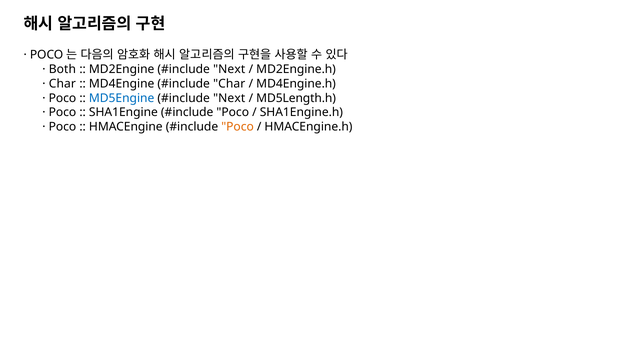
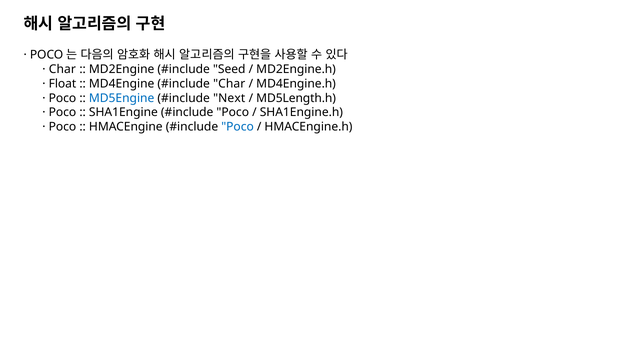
Both: Both -> Char (62, 69)
Next: Next -> Seed (229, 69)
Char: Char -> Float (62, 84)
Poco colour: orange -> blue (238, 127)
